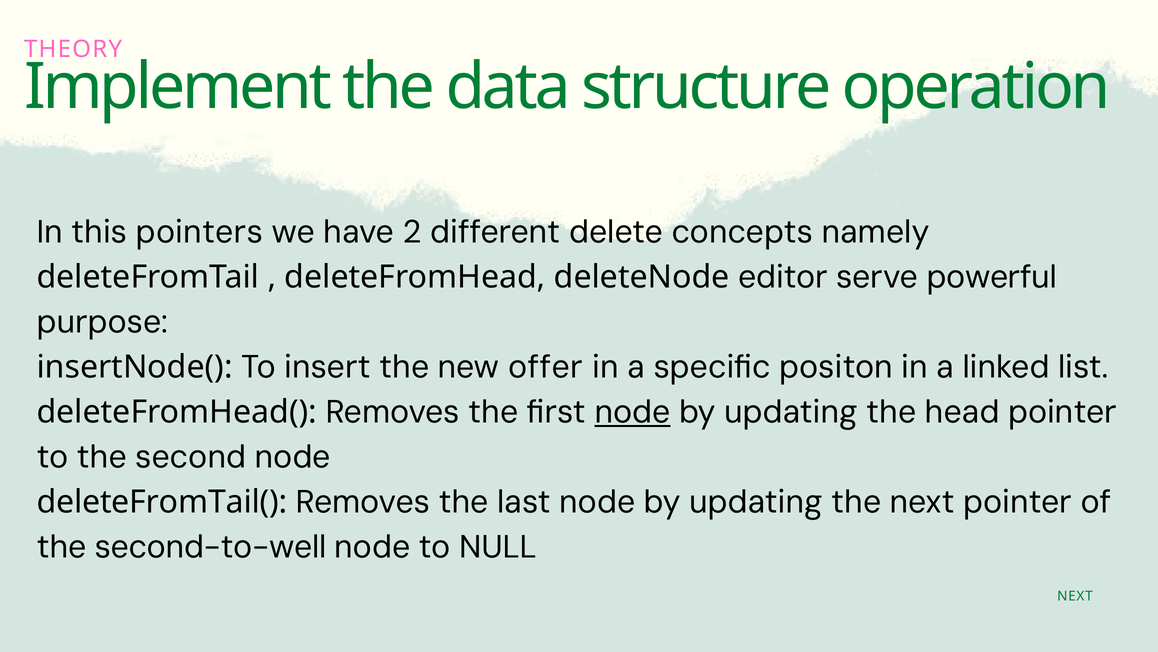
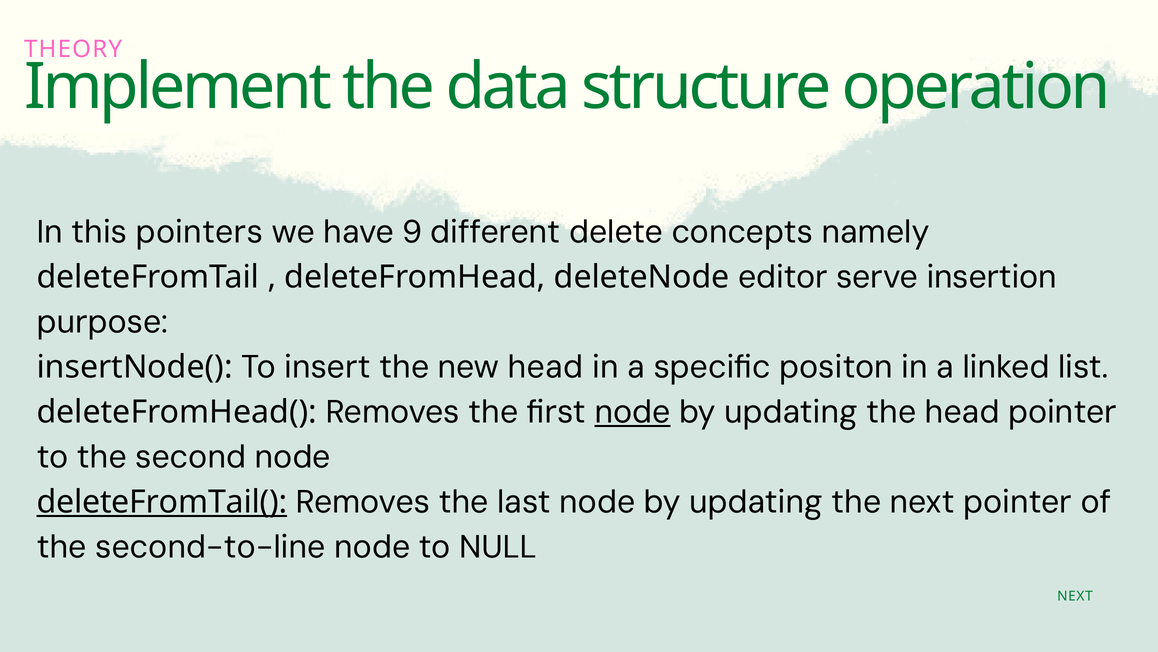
2: 2 -> 9 (412, 232)
powerful: powerful -> insertion (992, 277)
new offer: offer -> head (546, 367)
deleteFromTail( underline: none -> present (162, 502)
second-to-well: second-to-well -> second-to-line (210, 547)
